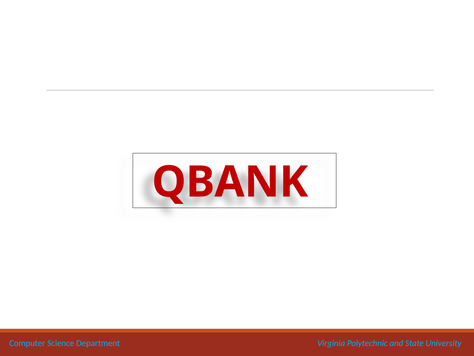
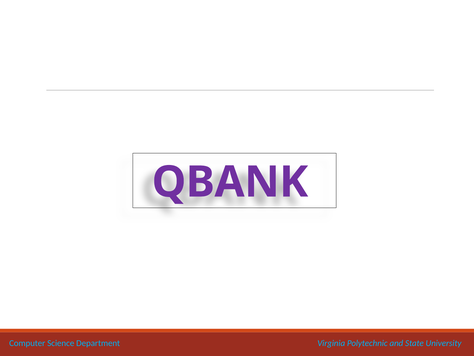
QBANK colour: red -> purple (230, 182)
